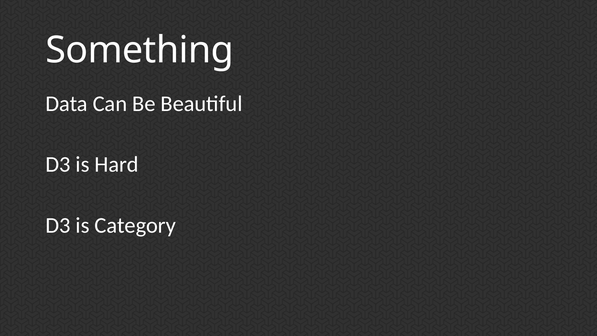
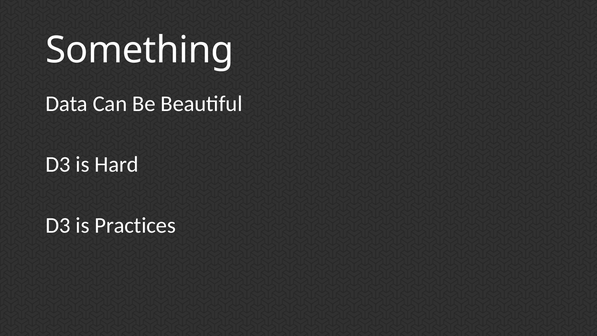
Category: Category -> Practices (135, 225)
